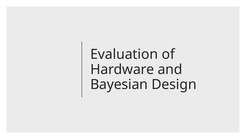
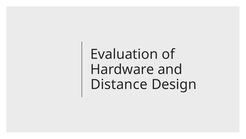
Bayesian: Bayesian -> Distance (119, 84)
